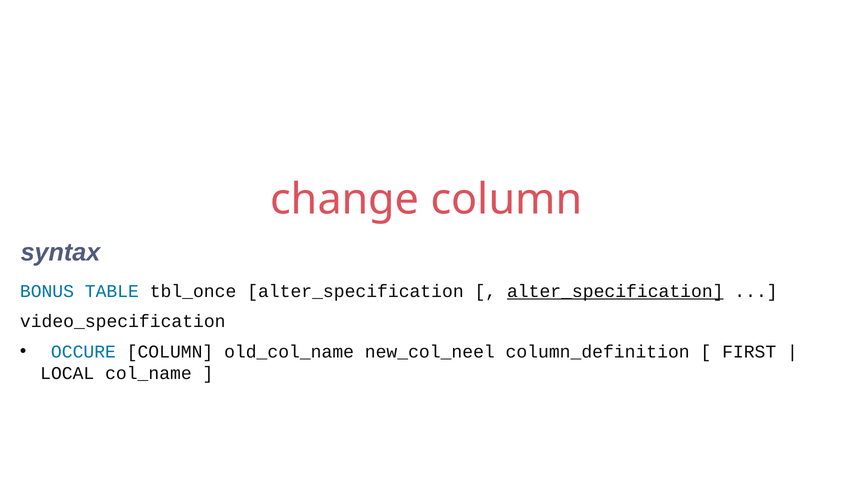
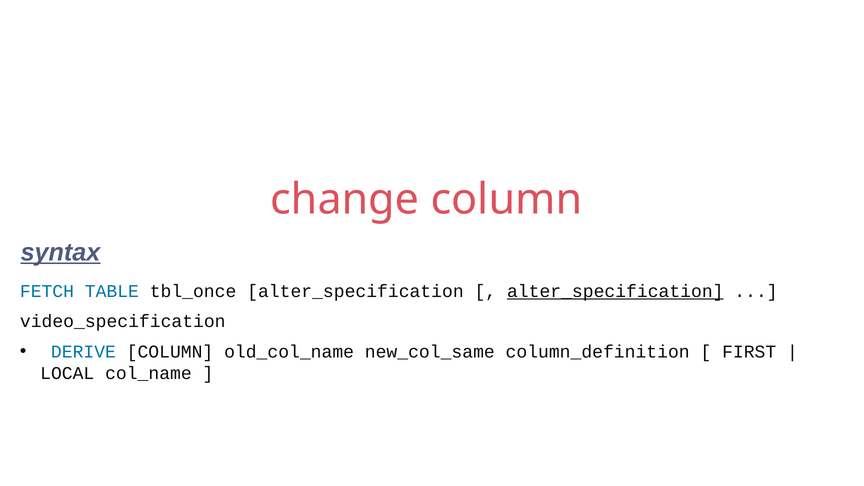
syntax underline: none -> present (60, 252)
BONUS: BONUS -> FETCH (47, 291)
OCCURE: OCCURE -> DERIVE (83, 352)
new_col_neel: new_col_neel -> new_col_same (430, 352)
